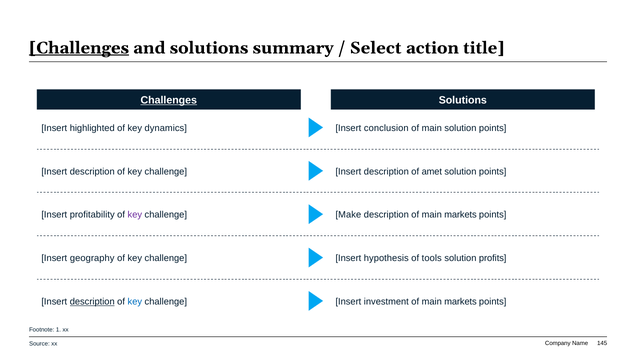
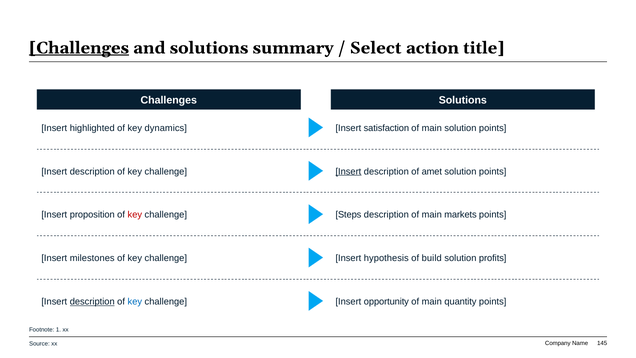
Challenges underline: present -> none (169, 100)
conclusion: conclusion -> satisfaction (386, 128)
Insert underline: none -> present (348, 171)
profitability: profitability -> proposition (92, 215)
key colour: purple -> red (135, 215)
Make: Make -> Steps (348, 215)
geography: geography -> milestones (92, 258)
tools: tools -> build (432, 258)
investment: investment -> opportunity (386, 301)
markets: markets -> quantity (460, 301)
